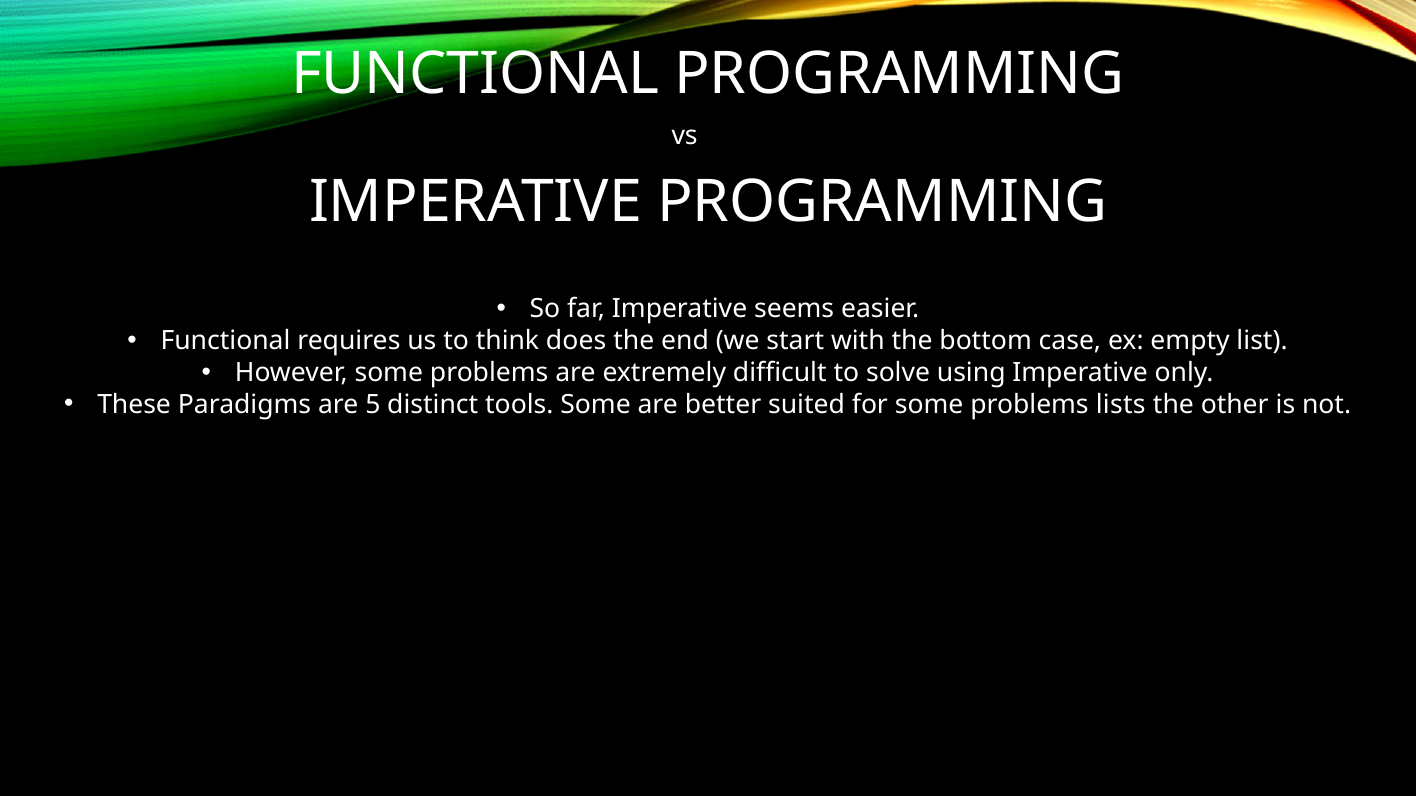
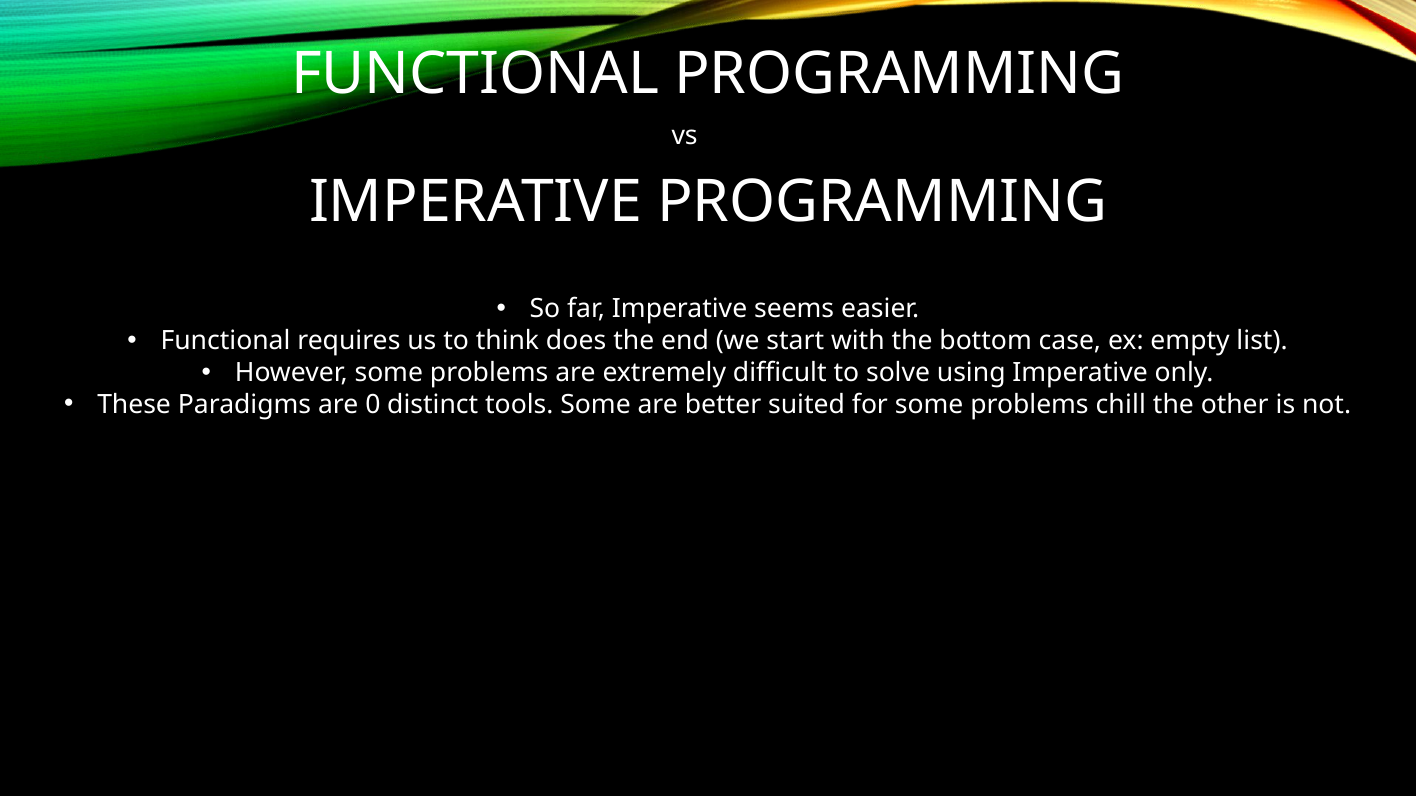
5: 5 -> 0 (373, 405)
lists: lists -> chill (1121, 405)
